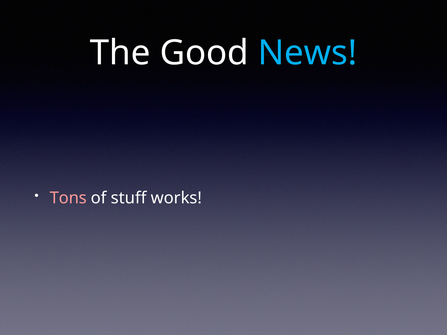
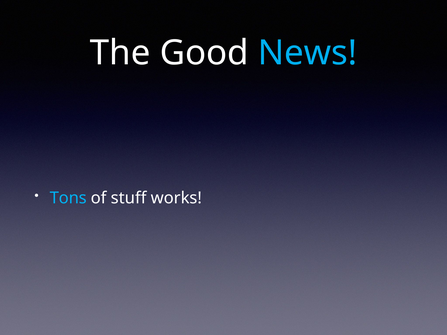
Tons colour: pink -> light blue (68, 198)
